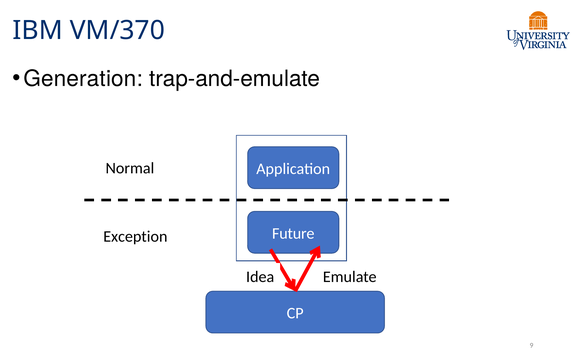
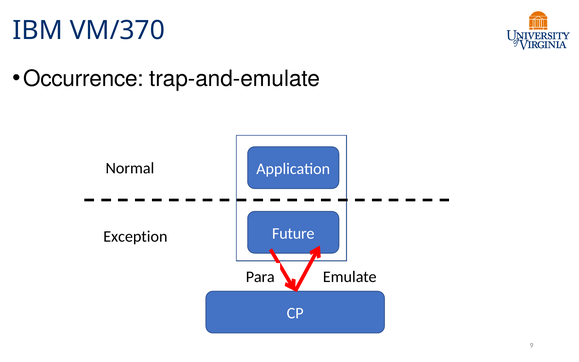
Generation: Generation -> Occurrence (83, 79)
Idea: Idea -> Para (260, 277)
